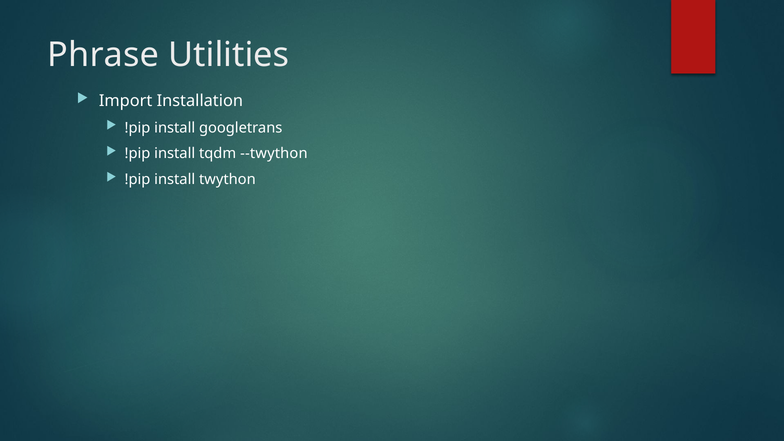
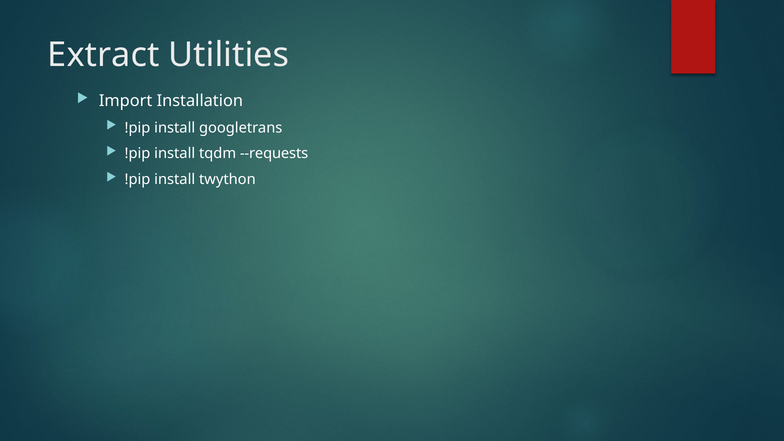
Phrase: Phrase -> Extract (103, 55)
--twython: --twython -> --requests (274, 153)
